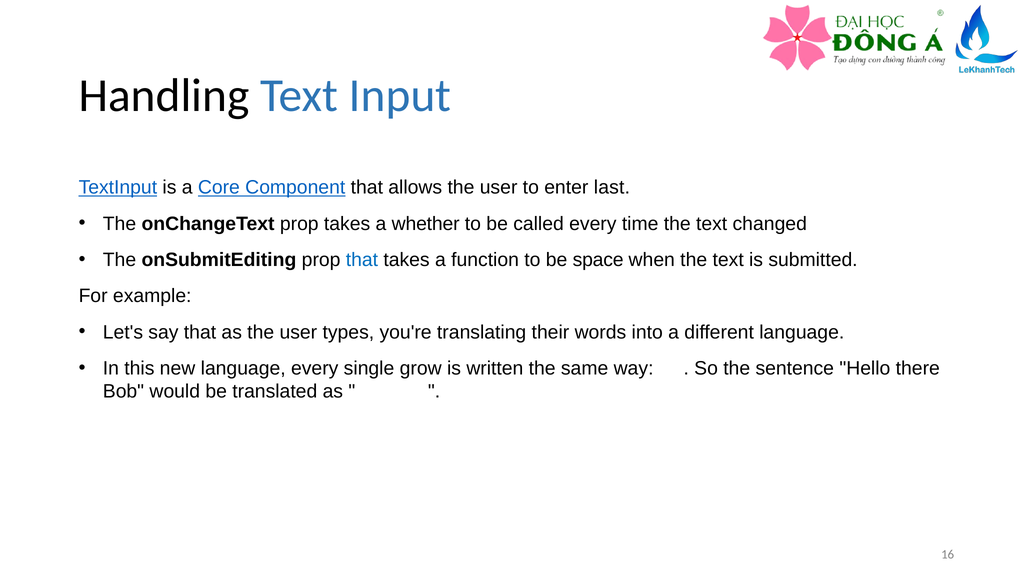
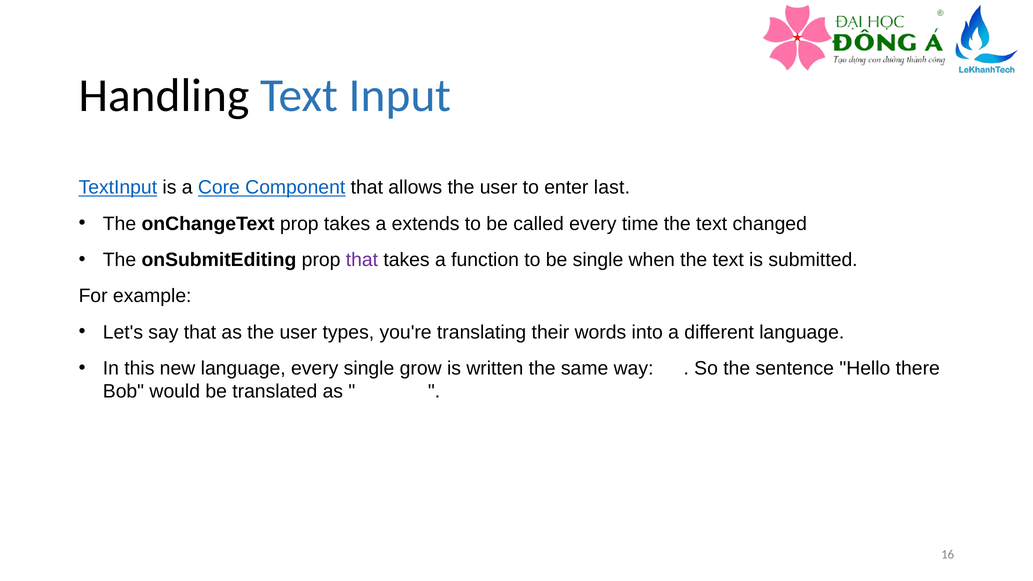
whether: whether -> extends (426, 224)
that colour: blue -> purple (362, 260)
be space: space -> single (598, 260)
